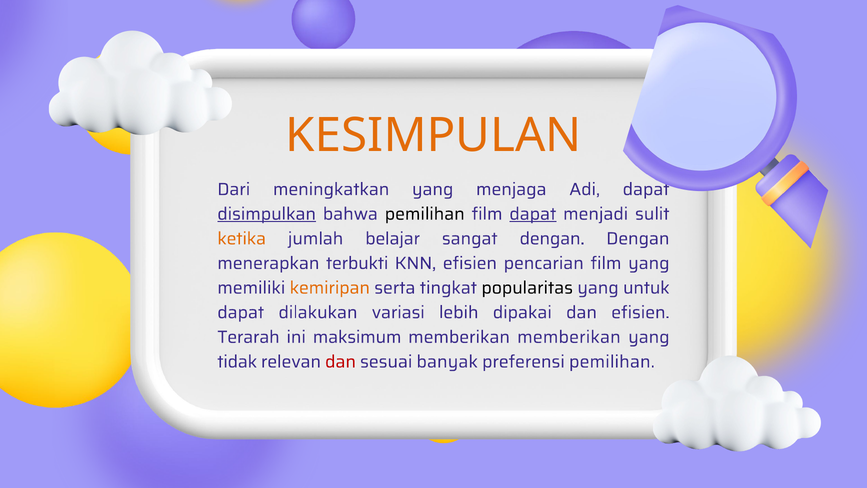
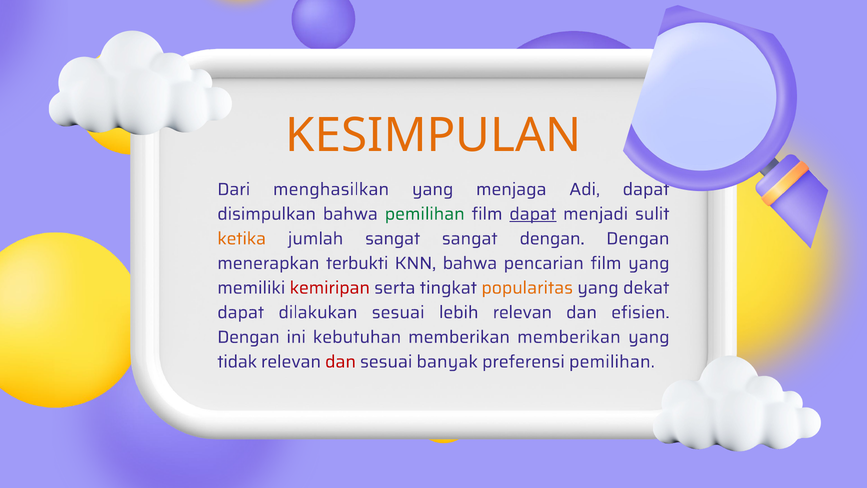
meningkatkan: meningkatkan -> menghasilkan (331, 189)
disimpulkan underline: present -> none (267, 214)
pemilihan colour: black -> green (425, 214)
jumlah belajar: belajar -> sangat (393, 238)
KNN efisien: efisien -> bahwa (470, 263)
kemiripan colour: orange -> red (330, 288)
popularitas colour: black -> orange (527, 288)
untuk: untuk -> dekat (646, 288)
dilakukan variasi: variasi -> sesuai (398, 312)
lebih dipakai: dipakai -> relevan (522, 312)
Terarah: Terarah -> Dengan (248, 337)
maksimum: maksimum -> kebutuhan (357, 337)
